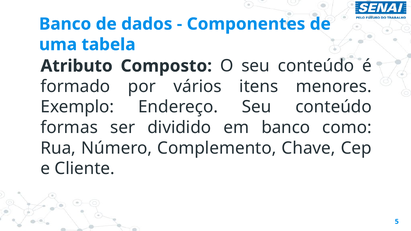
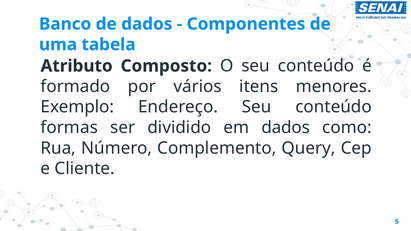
em banco: banco -> dados (286, 128)
Chave: Chave -> Query (309, 148)
